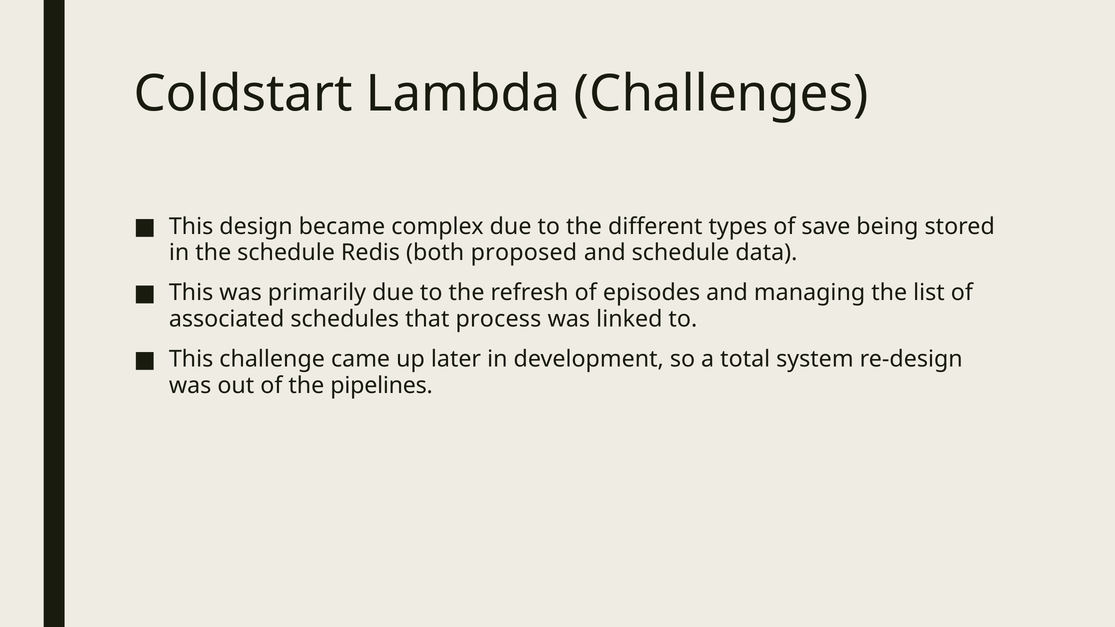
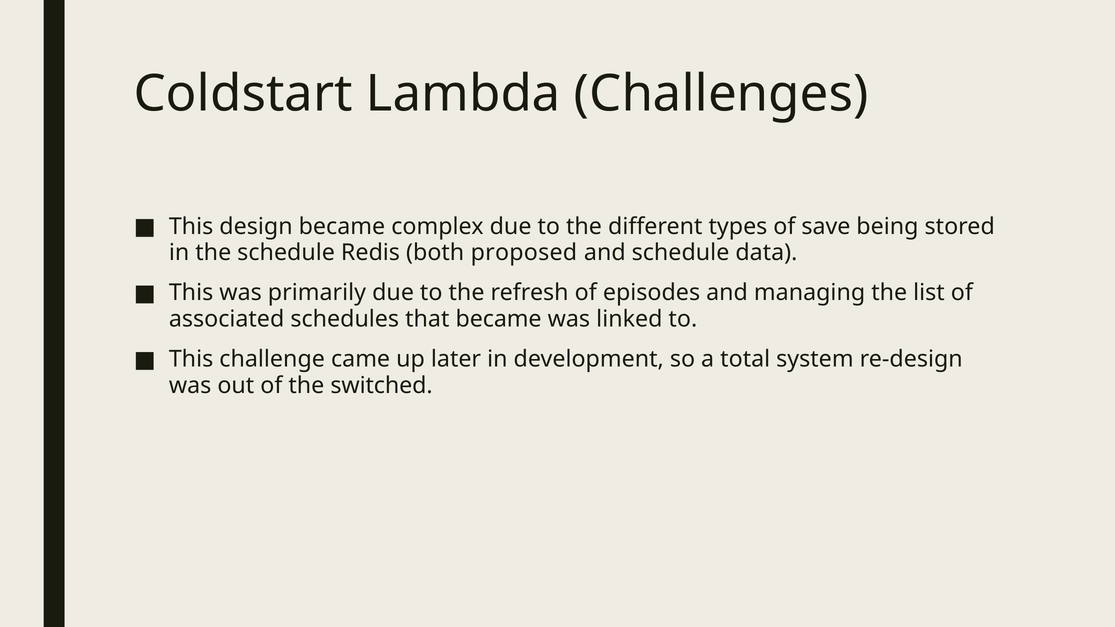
that process: process -> became (499, 319)
pipelines: pipelines -> switched (382, 385)
